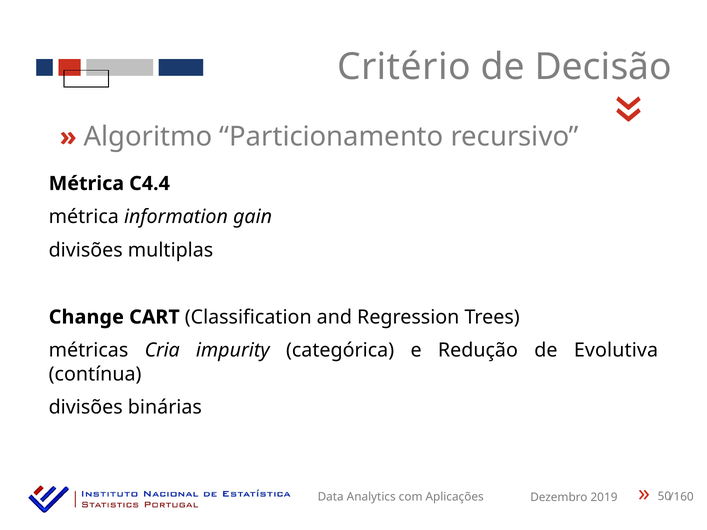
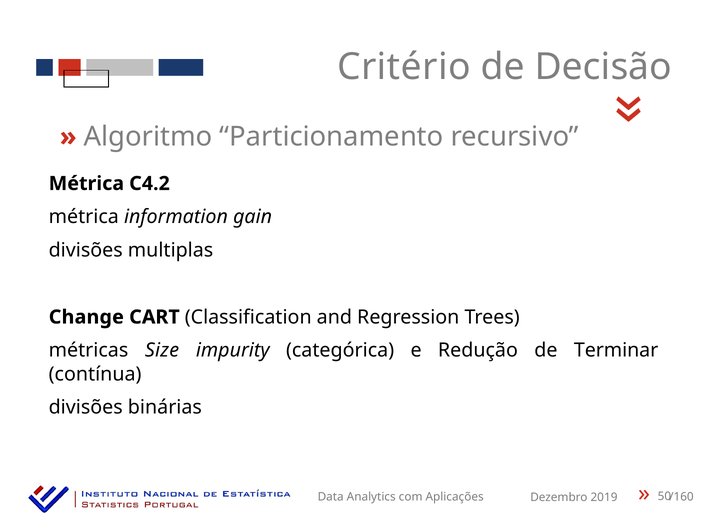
C4.4: C4.4 -> C4.2 (150, 184)
Cria: Cria -> Size (162, 351)
Evolutiva: Evolutiva -> Terminar (616, 351)
